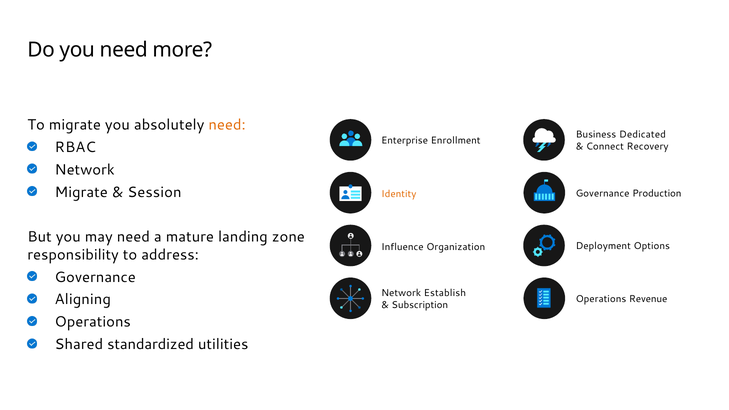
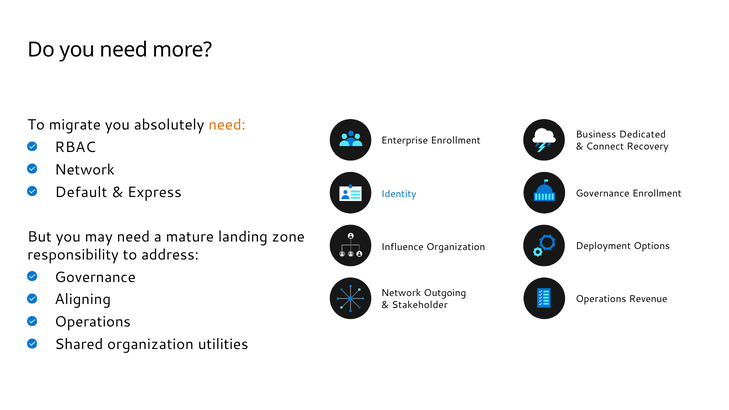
Migrate: Migrate -> Default (81, 192)
Session: Session -> Express (155, 192)
Governance Production: Production -> Enrollment (657, 193)
Identity colour: orange -> blue (399, 194)
Establish: Establish -> Outgoing (445, 293)
Subscription: Subscription -> Stakeholder (420, 305)
Shared standardized: standardized -> organization (151, 344)
